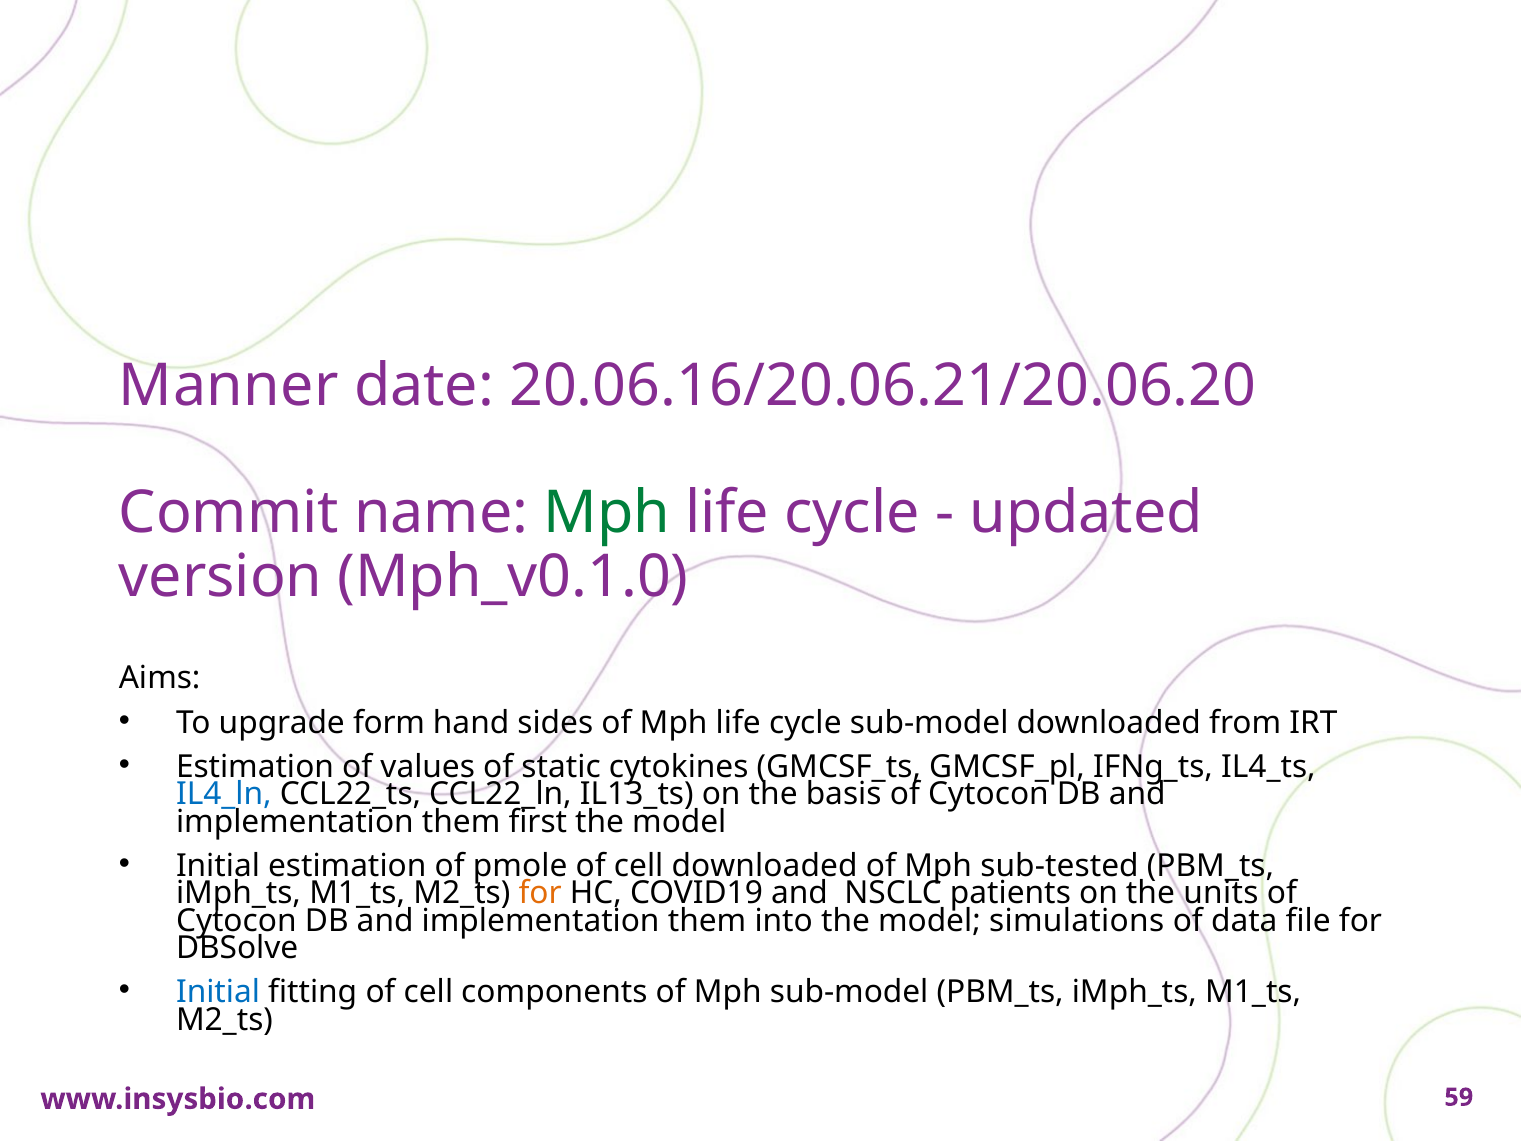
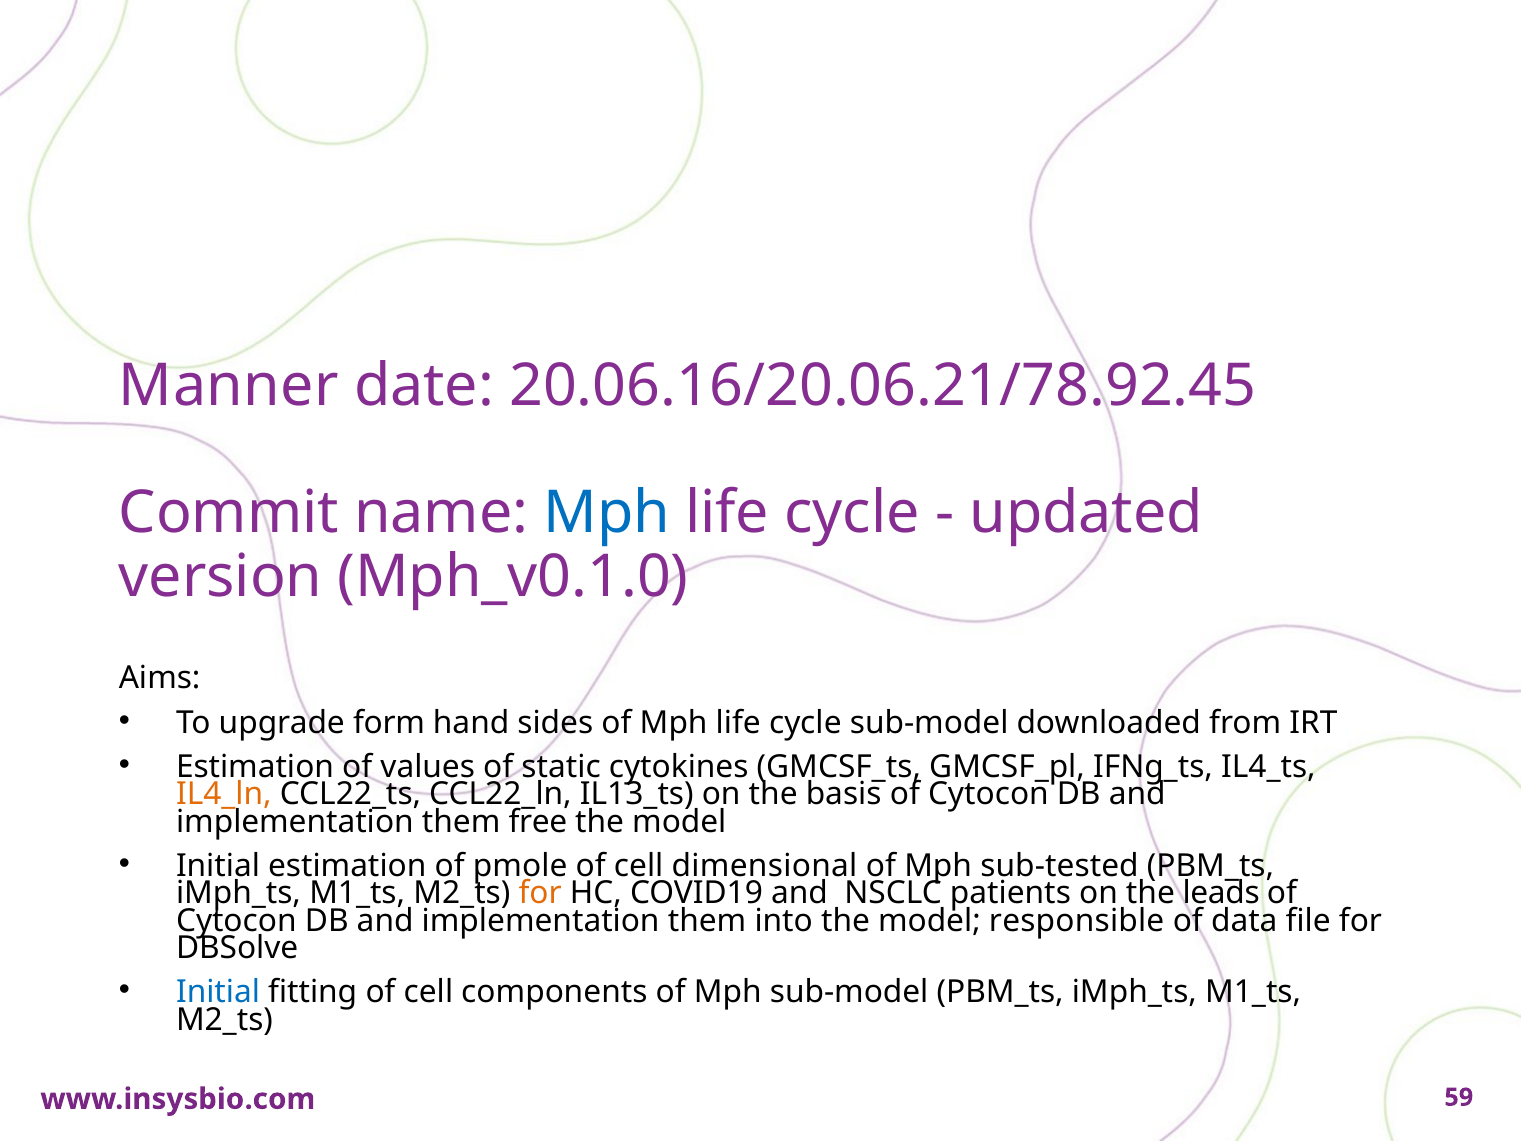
20.06.16/20.06.21/20.06.20: 20.06.16/20.06.21/20.06.20 -> 20.06.16/20.06.21/78.92.45 (883, 386)
Mph colour: green -> blue (607, 513)
IL4_ln colour: blue -> orange (224, 794)
first: first -> free (538, 821)
cell downloaded: downloaded -> dimensional (765, 866)
units: units -> leads (1221, 893)
simulations: simulations -> responsible (1077, 920)
